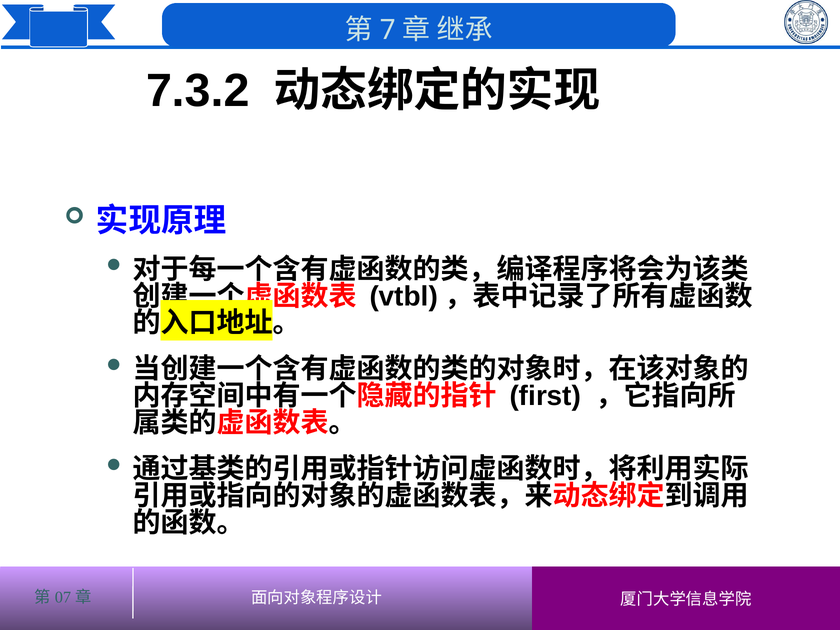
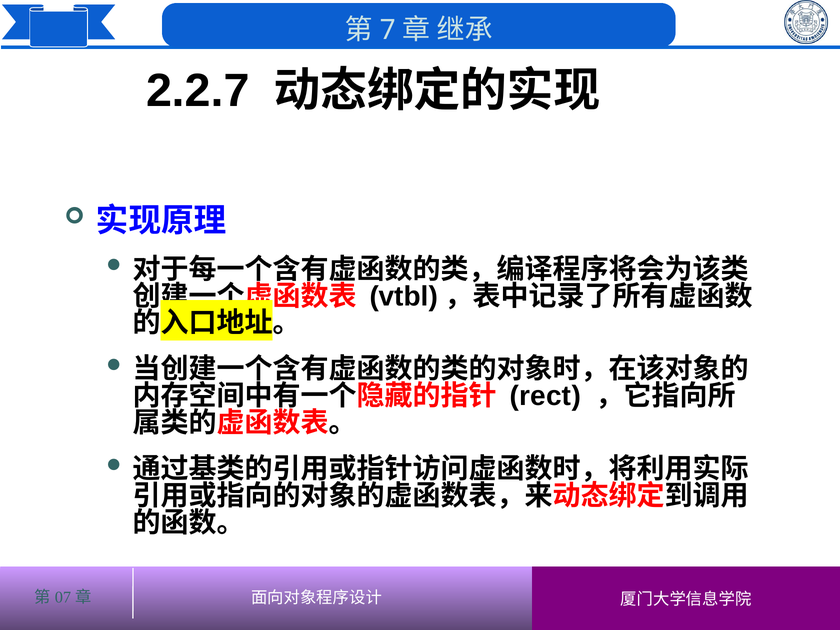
7.3.2: 7.3.2 -> 2.2.7 (198, 91)
first: first -> rect (545, 396)
